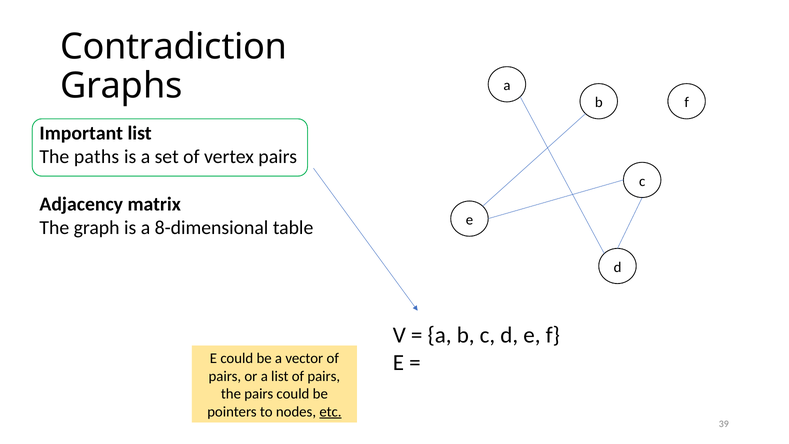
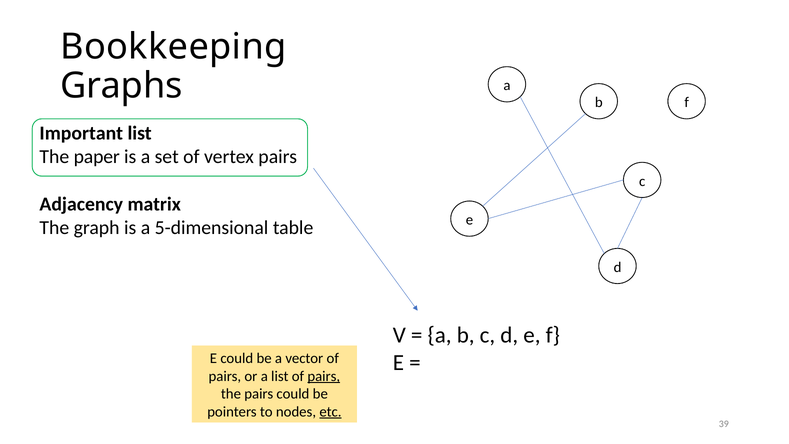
Contradiction: Contradiction -> Bookkeeping (173, 47)
paths: paths -> paper (97, 157)
8-dimensional: 8-dimensional -> 5-dimensional (212, 228)
pairs underline: none -> present (324, 376)
